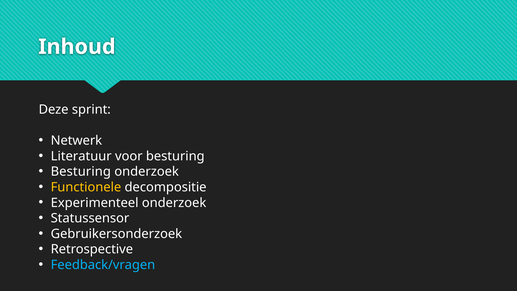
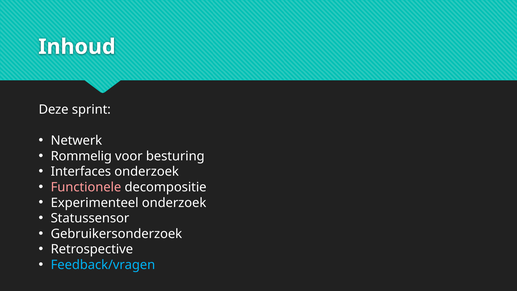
Literatuur: Literatuur -> Rommelig (81, 156)
Besturing: Besturing -> Interfaces (81, 172)
Functionele colour: yellow -> pink (86, 187)
